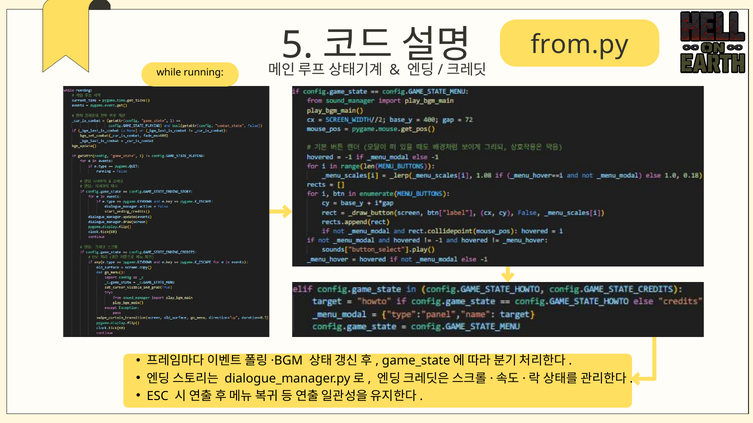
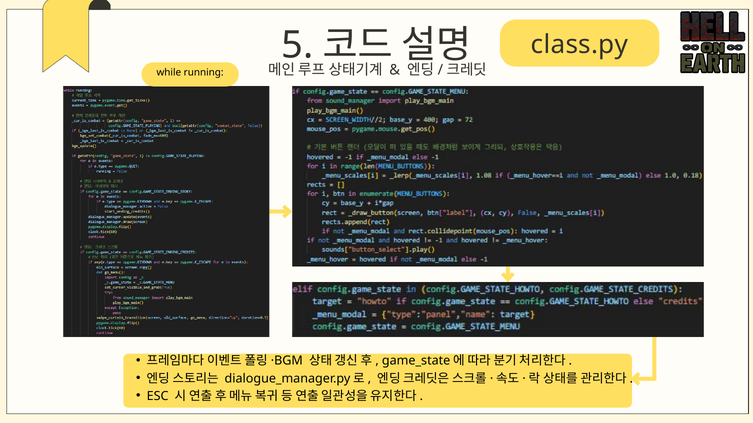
from.py: from.py -> class.py (579, 45)
